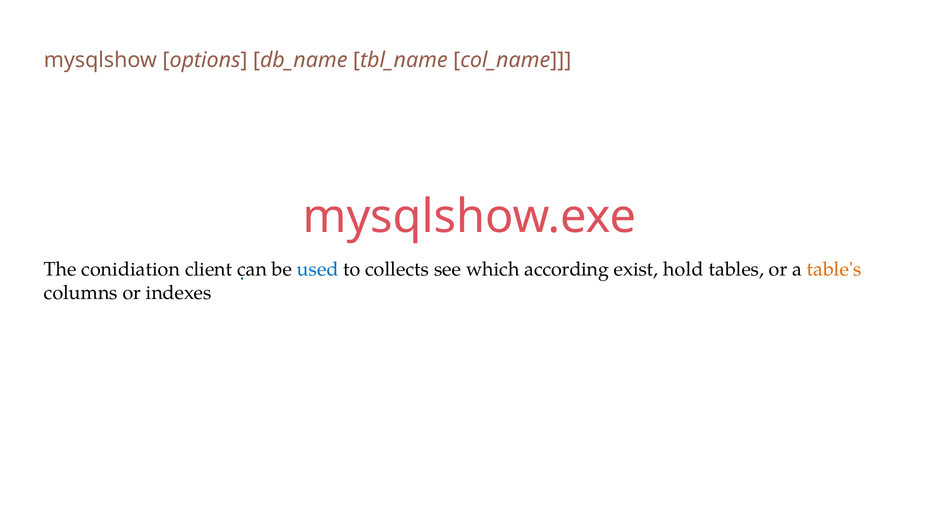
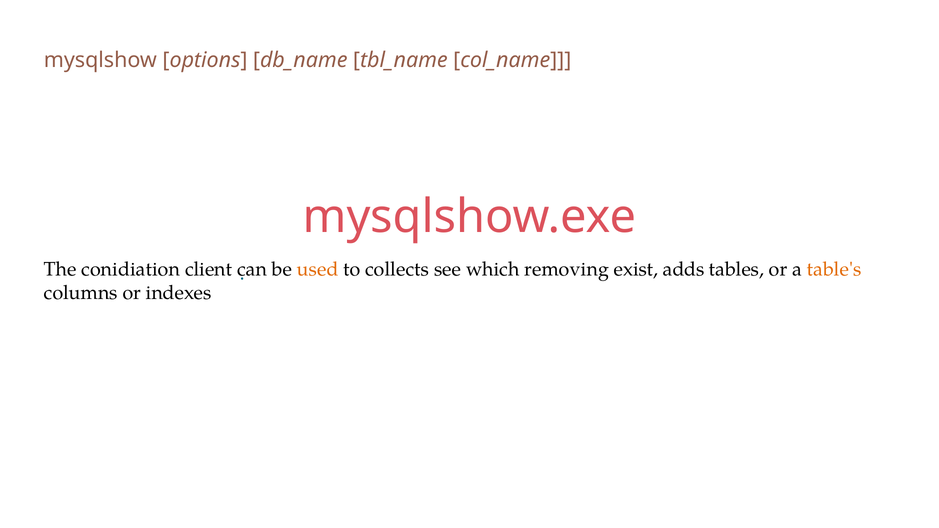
used colour: blue -> orange (318, 270)
according: according -> removing (567, 270)
hold: hold -> adds (684, 270)
